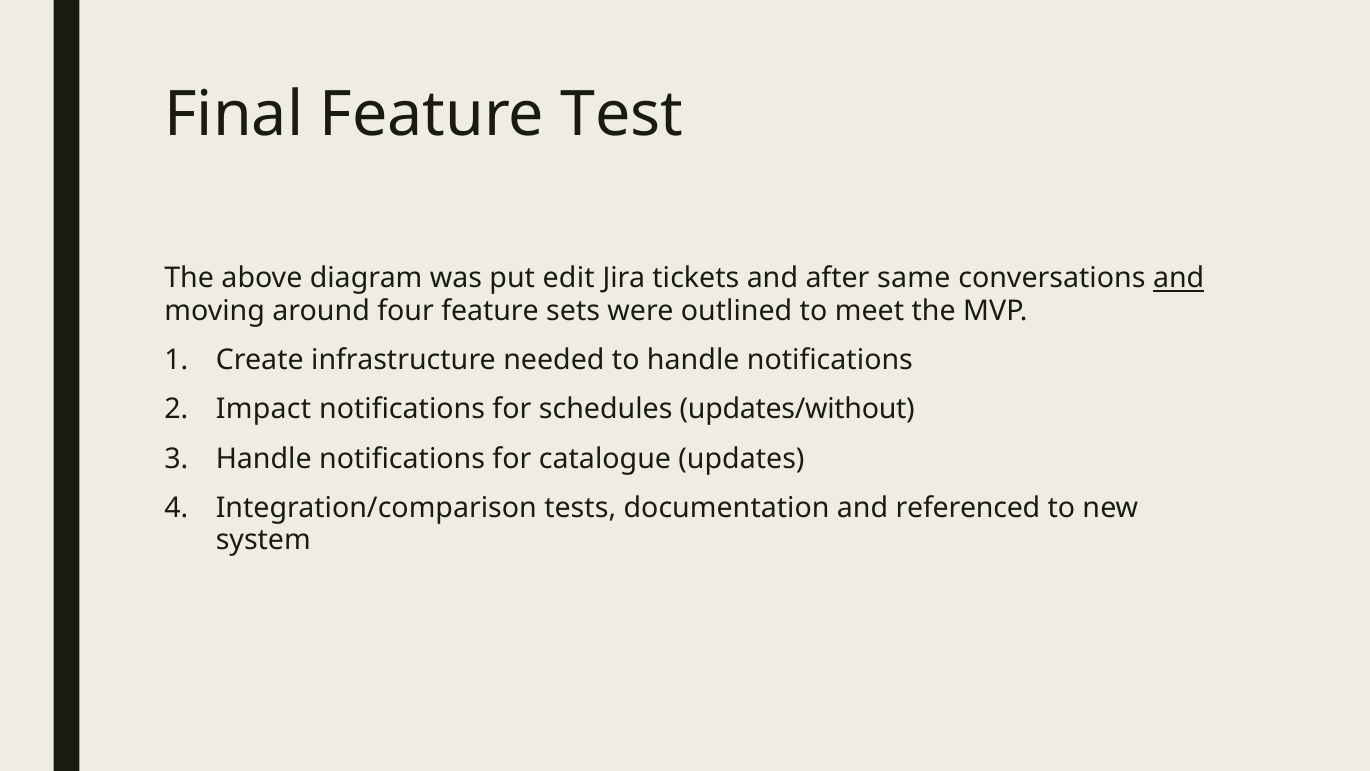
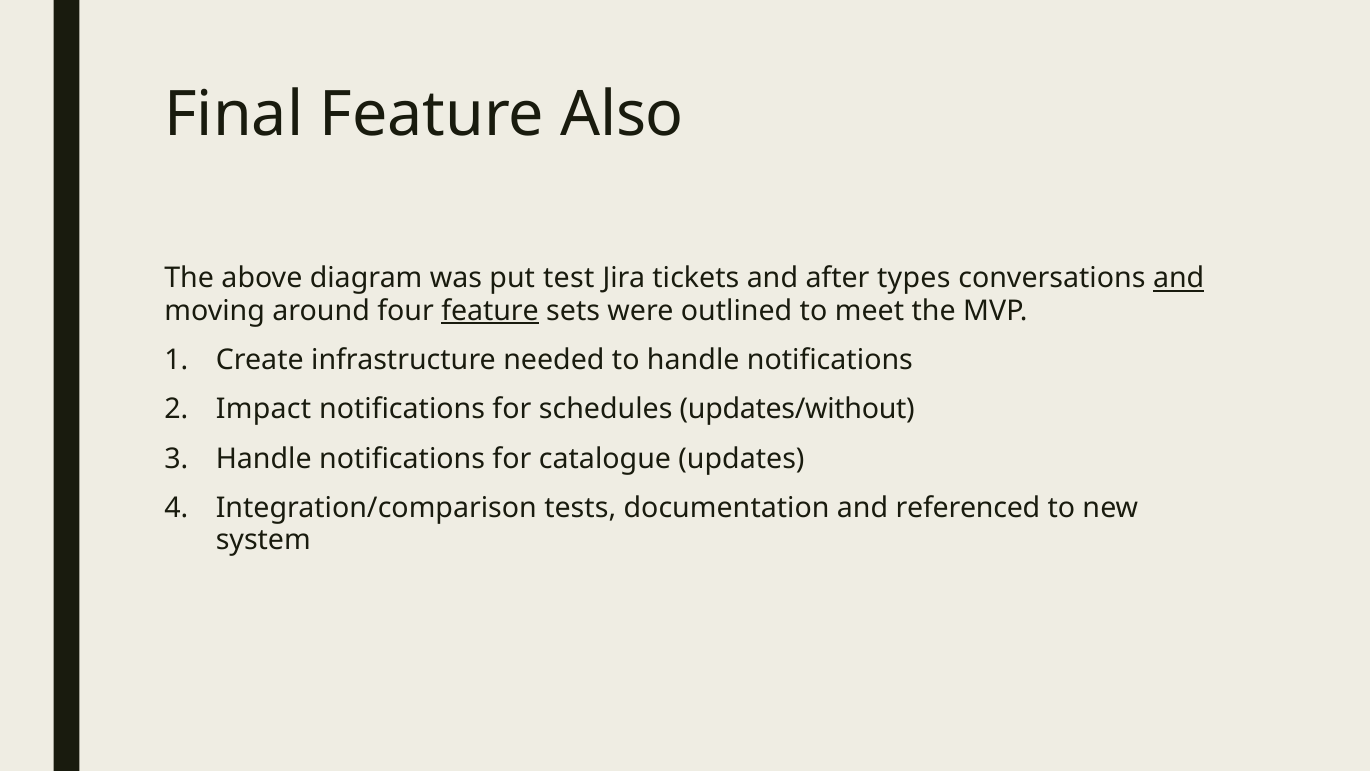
Test: Test -> Also (622, 115)
edit: edit -> test (569, 278)
same: same -> types (914, 278)
feature underline: none -> present (490, 311)
